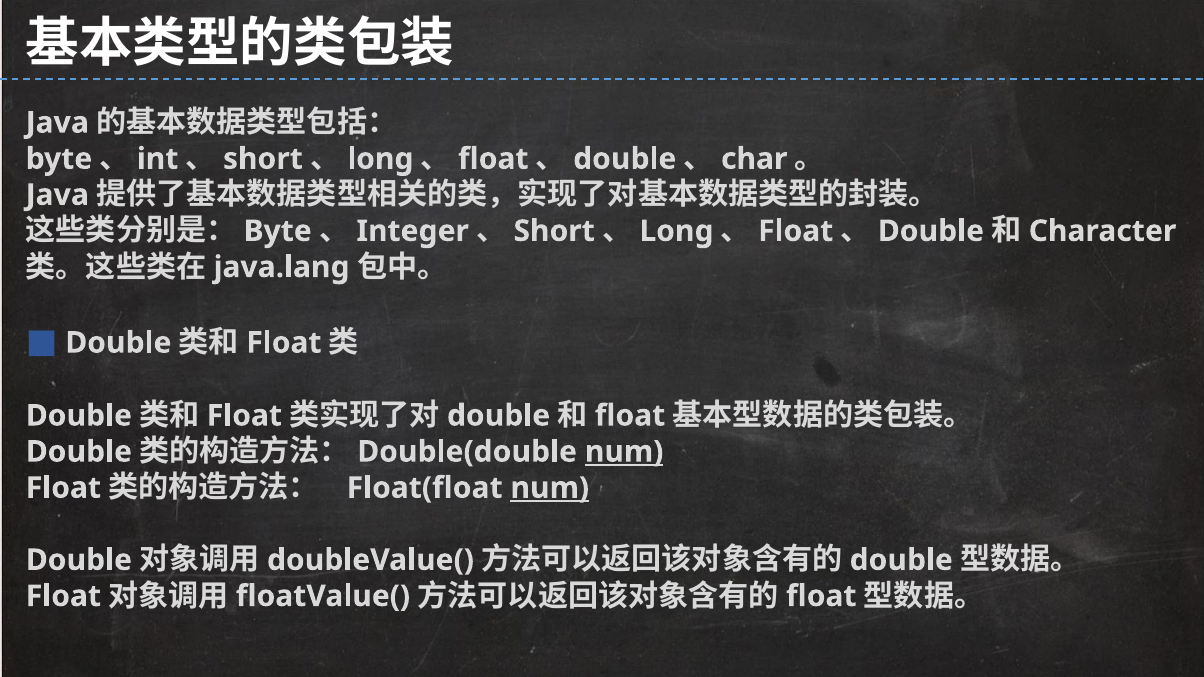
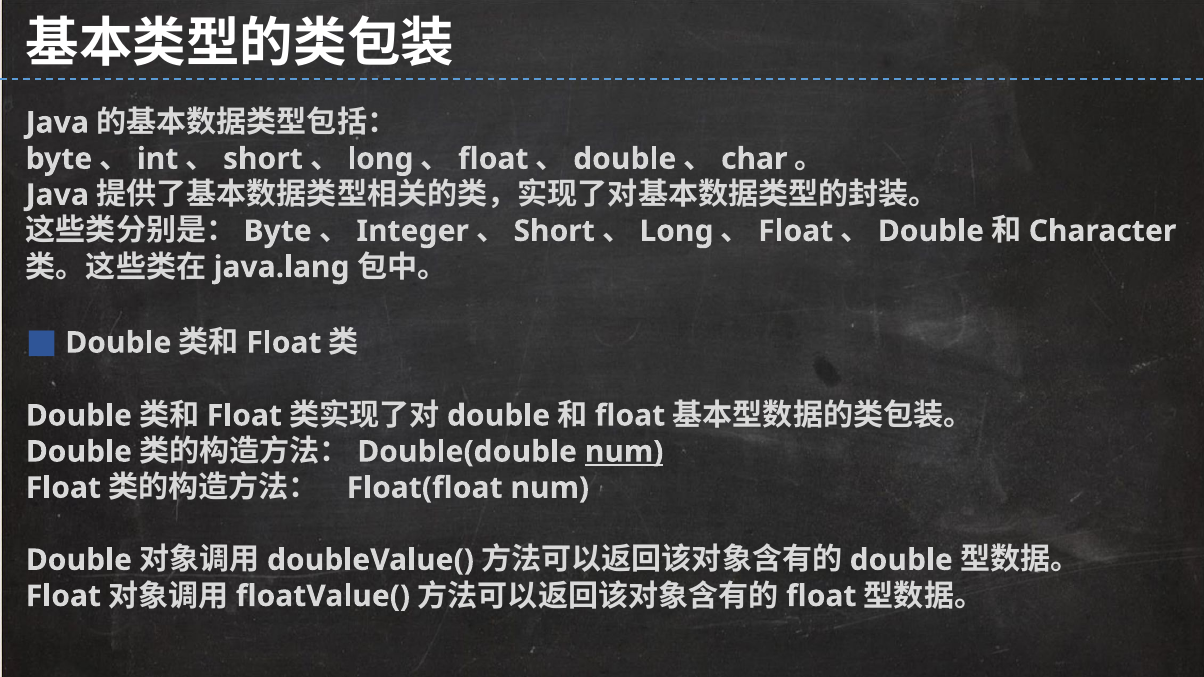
num underline: present -> none (550, 488)
